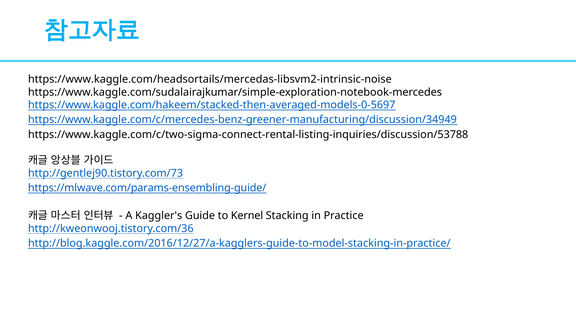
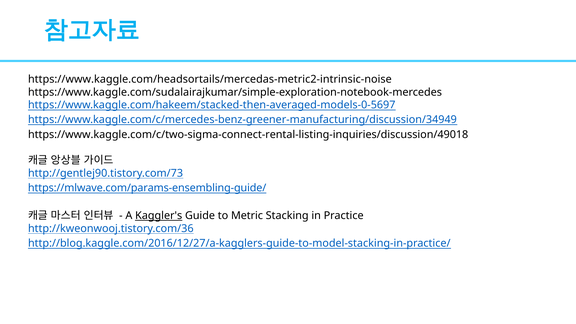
https://www.kaggle.com/headsortails/mercedas-libsvm2-intrinsic-noise: https://www.kaggle.com/headsortails/mercedas-libsvm2-intrinsic-noise -> https://www.kaggle.com/headsortails/mercedas-metric2-intrinsic-noise (210, 79)
https://www.kaggle.com/c/two-sigma-connect-rental-listing-inquiries/discussion/53788: https://www.kaggle.com/c/two-sigma-connect-rental-listing-inquiries/discussion/53788 -> https://www.kaggle.com/c/two-sigma-connect-rental-listing-inquiries/discussion/49018 (248, 134)
Kaggler's underline: none -> present (159, 216)
Kernel: Kernel -> Metric (247, 216)
